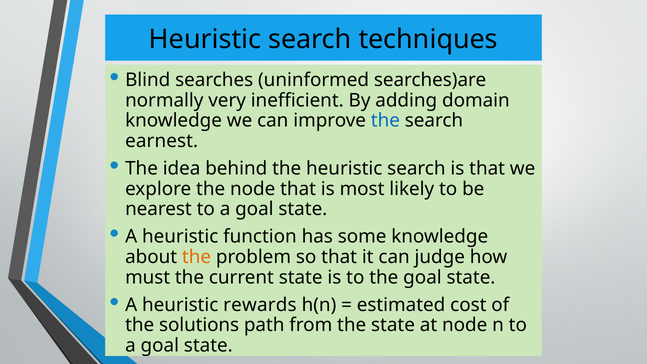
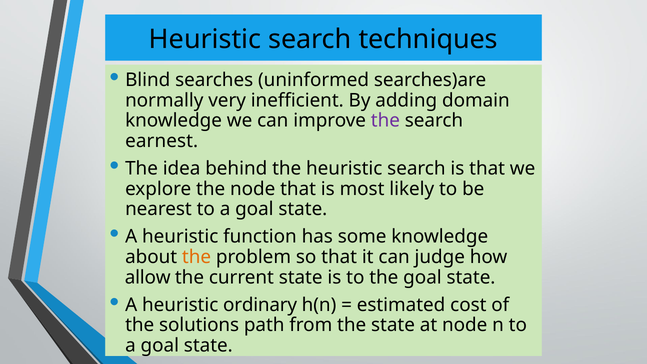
the colour: blue -> purple (385, 121)
must: must -> allow (148, 277)
rewards: rewards -> ordinary (260, 305)
